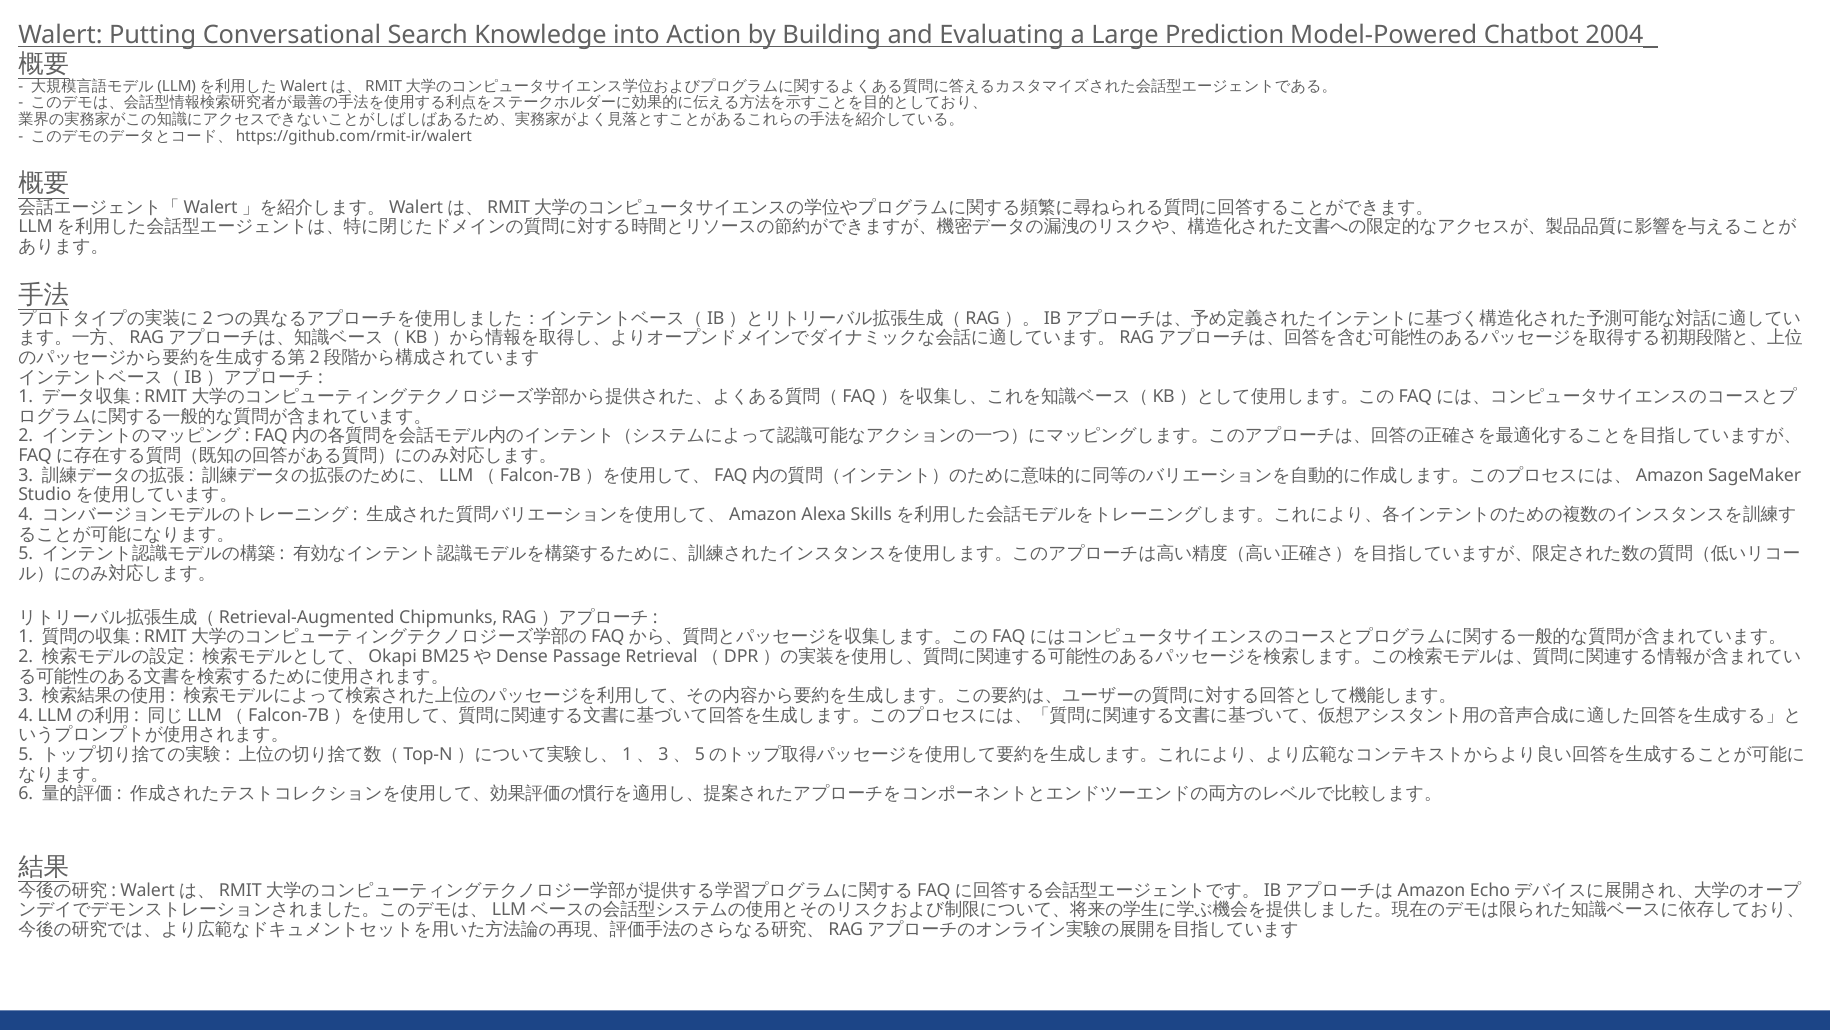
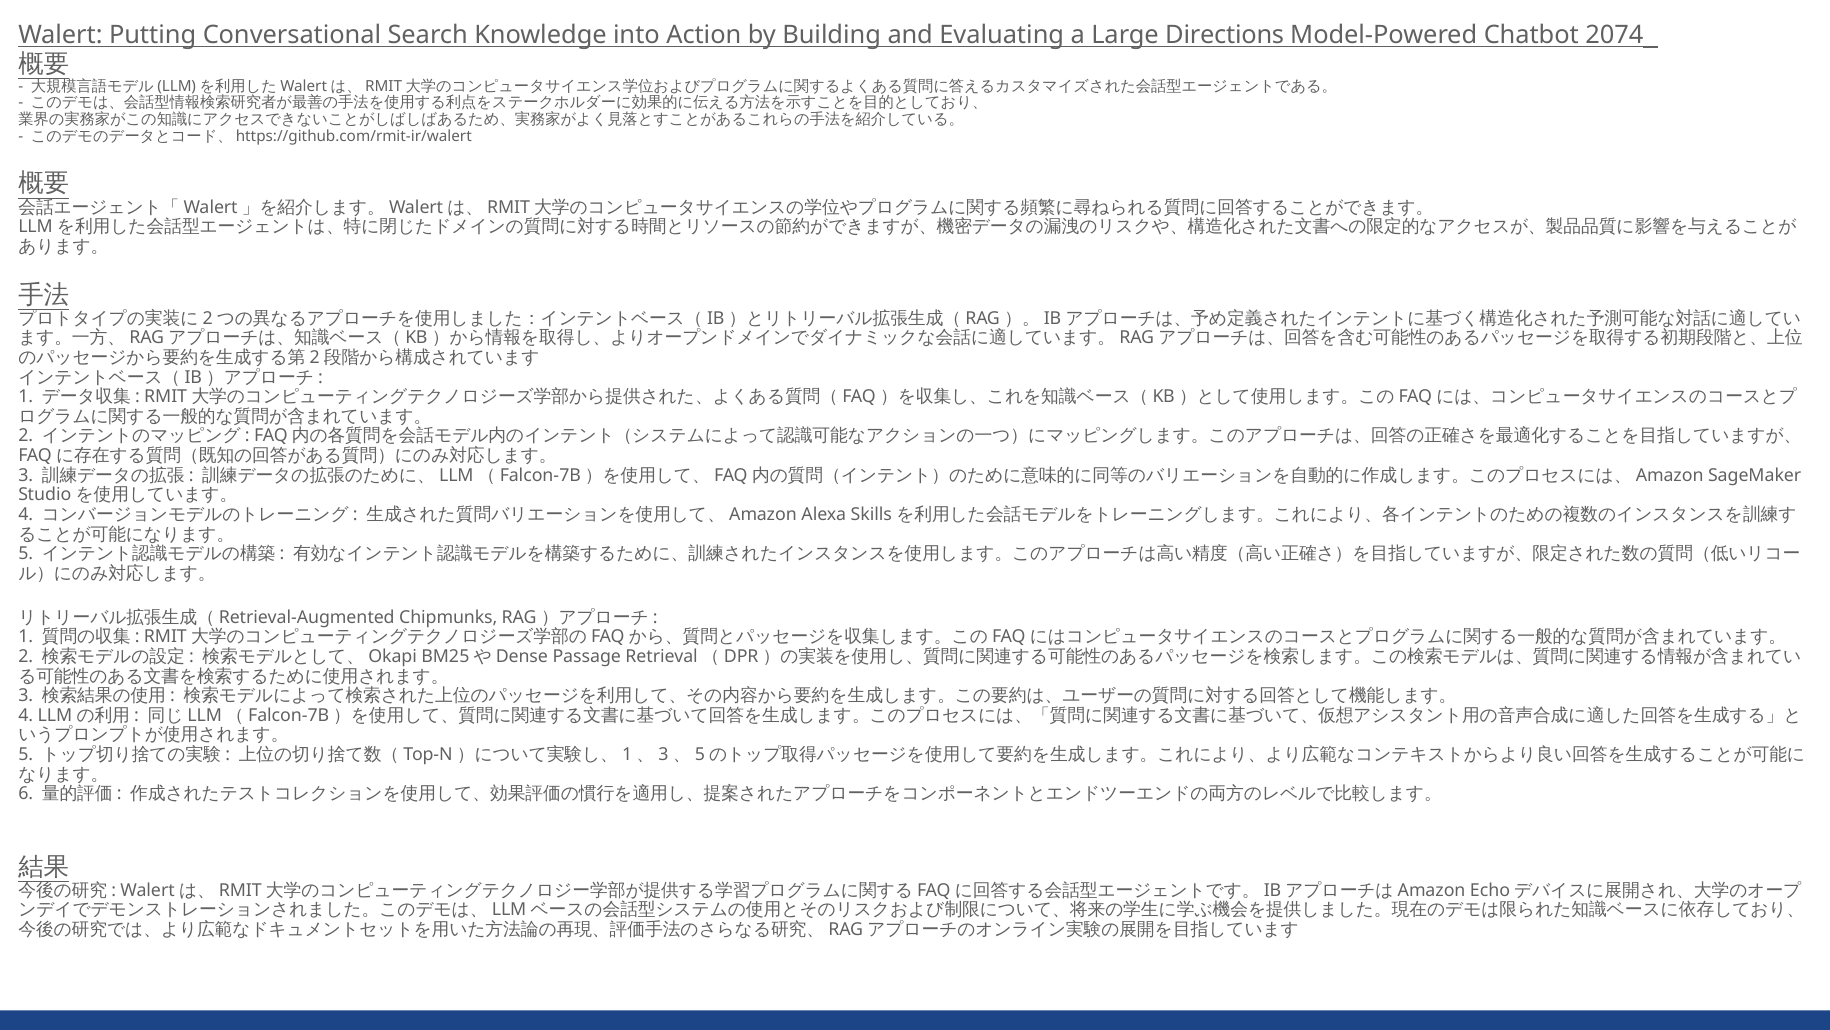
Prediction: Prediction -> Directions (1225, 35)
2004: 2004 -> 2074 (1614, 35)
